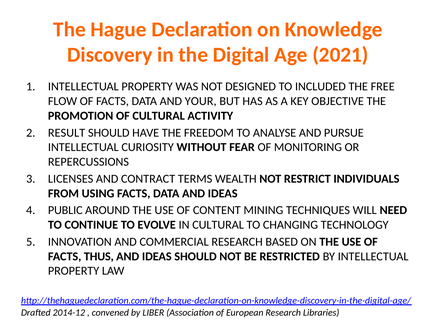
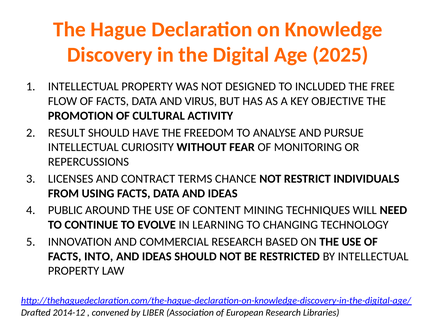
2021: 2021 -> 2025 (340, 55)
YOUR: YOUR -> VIRUS (201, 101)
WEALTH: WEALTH -> CHANCE (236, 179)
IN CULTURAL: CULTURAL -> LEARNING (218, 225)
THUS: THUS -> INTO (99, 256)
